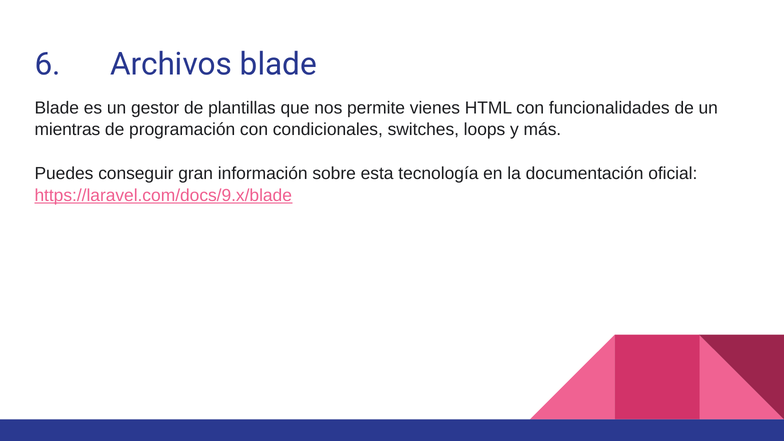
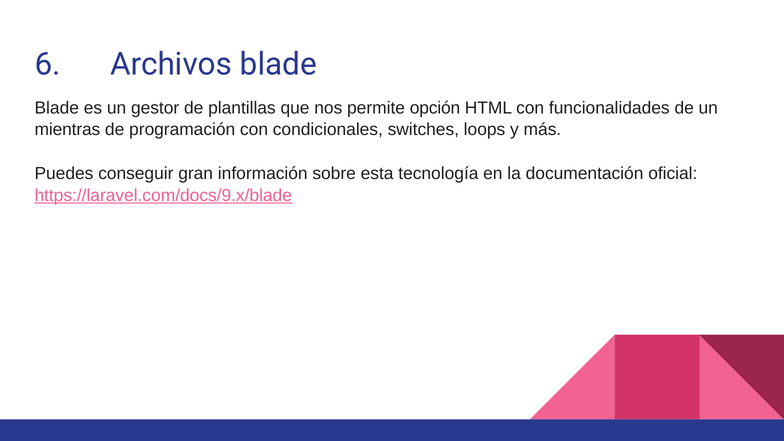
vienes: vienes -> opción (435, 108)
